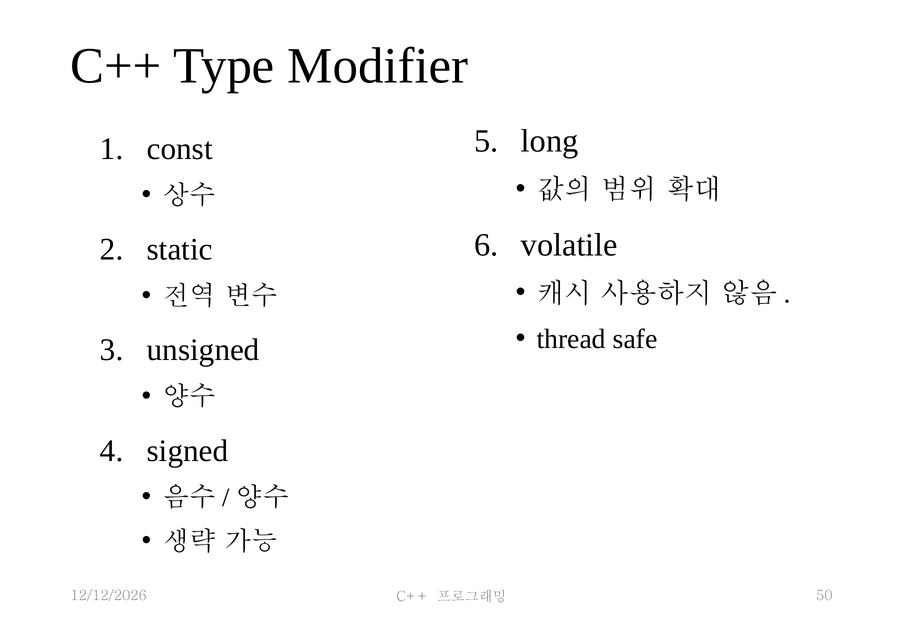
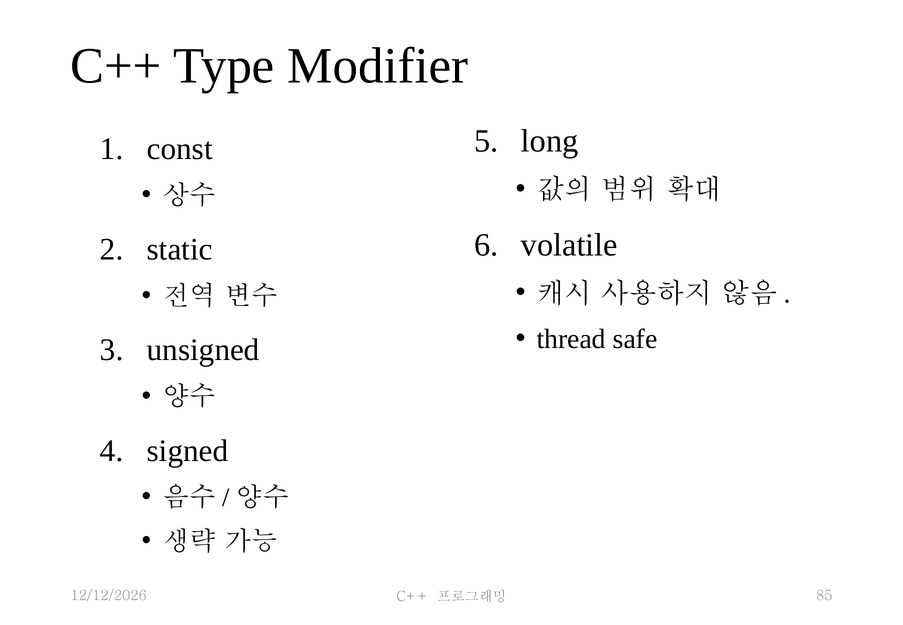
50: 50 -> 85 (824, 596)
